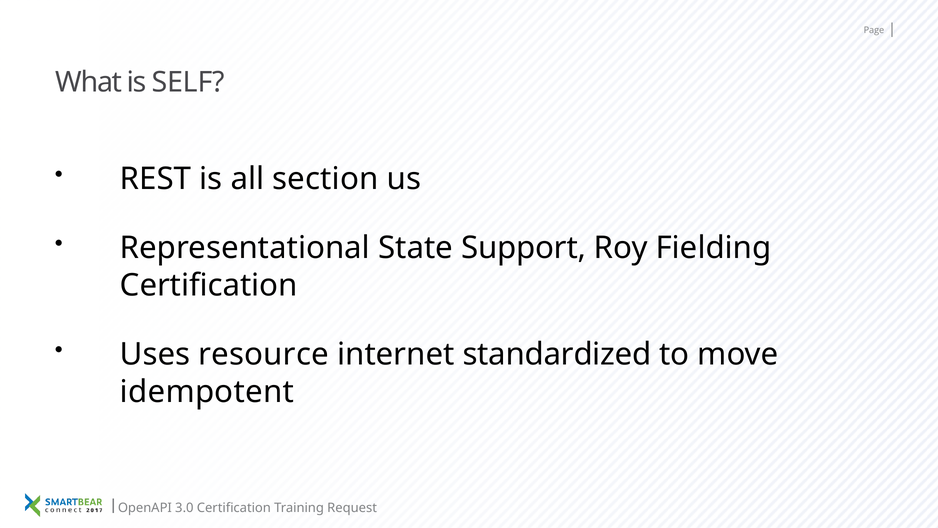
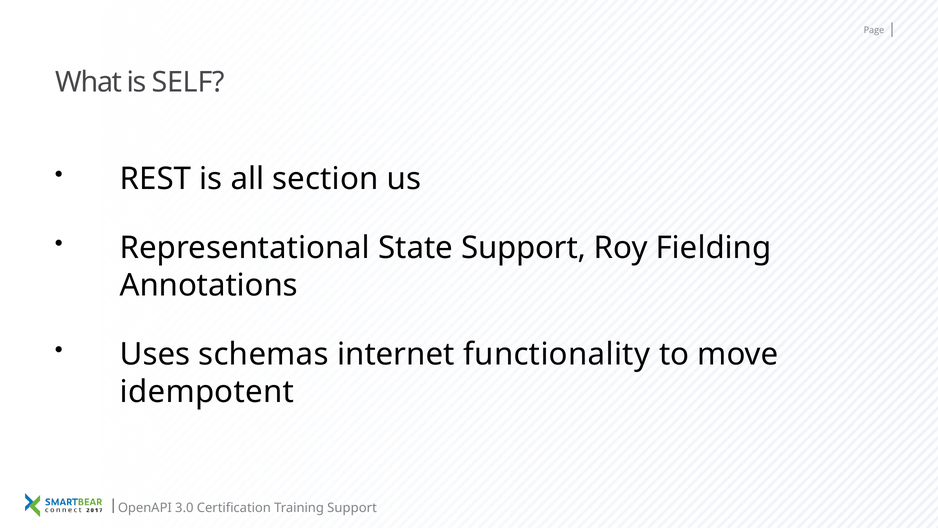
Certification: Certification -> Annotations (209, 285)
resource: resource -> schemas (264, 354)
standardized: standardized -> functionality (557, 354)
Training Request: Request -> Support (352, 507)
